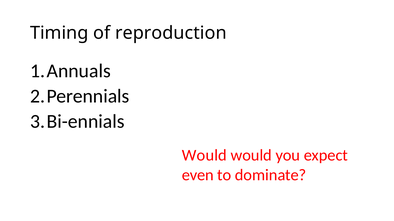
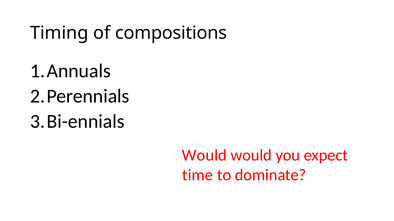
reproduction: reproduction -> compositions (171, 33)
even: even -> time (198, 175)
